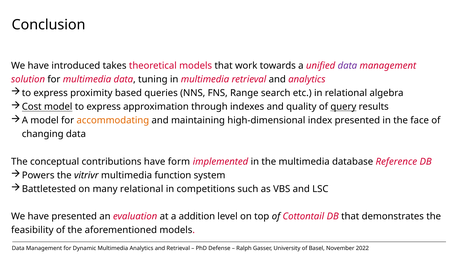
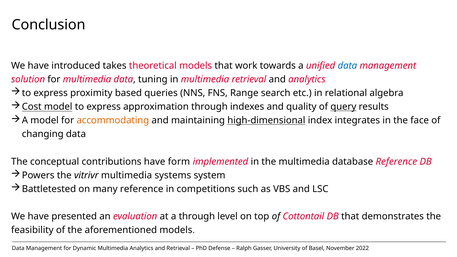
data colour: purple -> blue (347, 66)
high-dimensional underline: none -> present (266, 120)
index presented: presented -> integrates (357, 120)
function: function -> systems (173, 175)
many relational: relational -> reference (142, 189)
a addition: addition -> through (197, 216)
